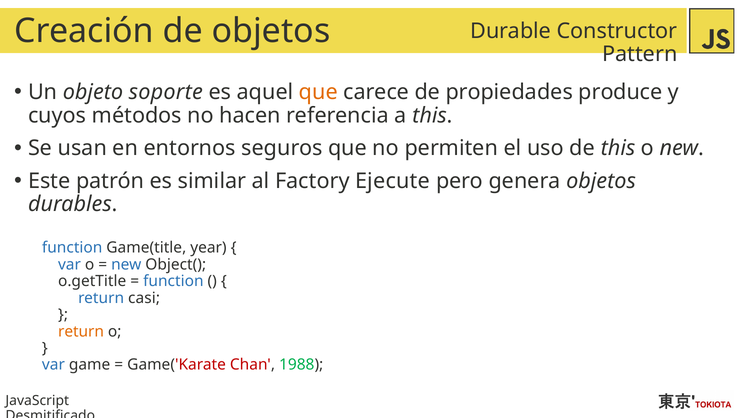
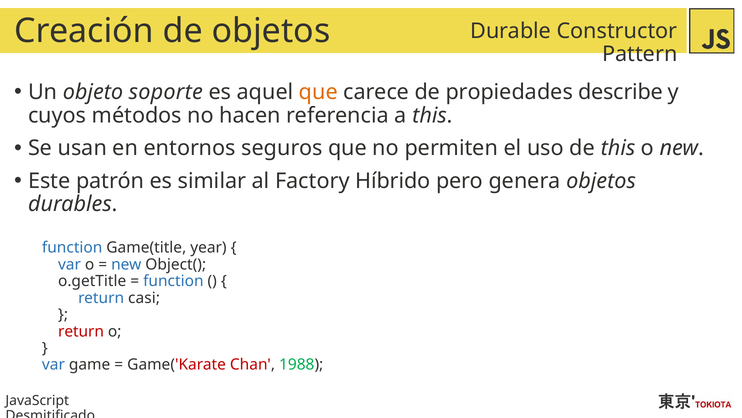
produce: produce -> describe (621, 92)
Ejecute: Ejecute -> Híbrido (393, 181)
return colour: orange -> red (81, 331)
